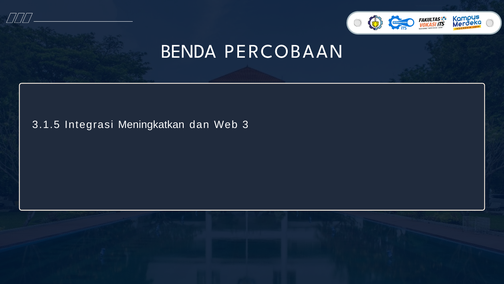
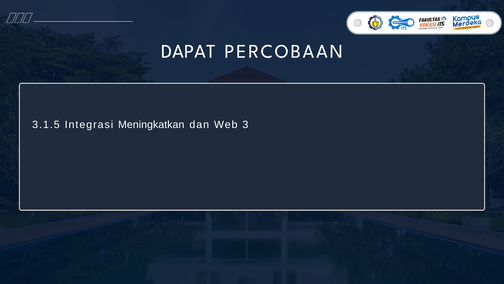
BENDA: BENDA -> DAPAT (188, 51)
